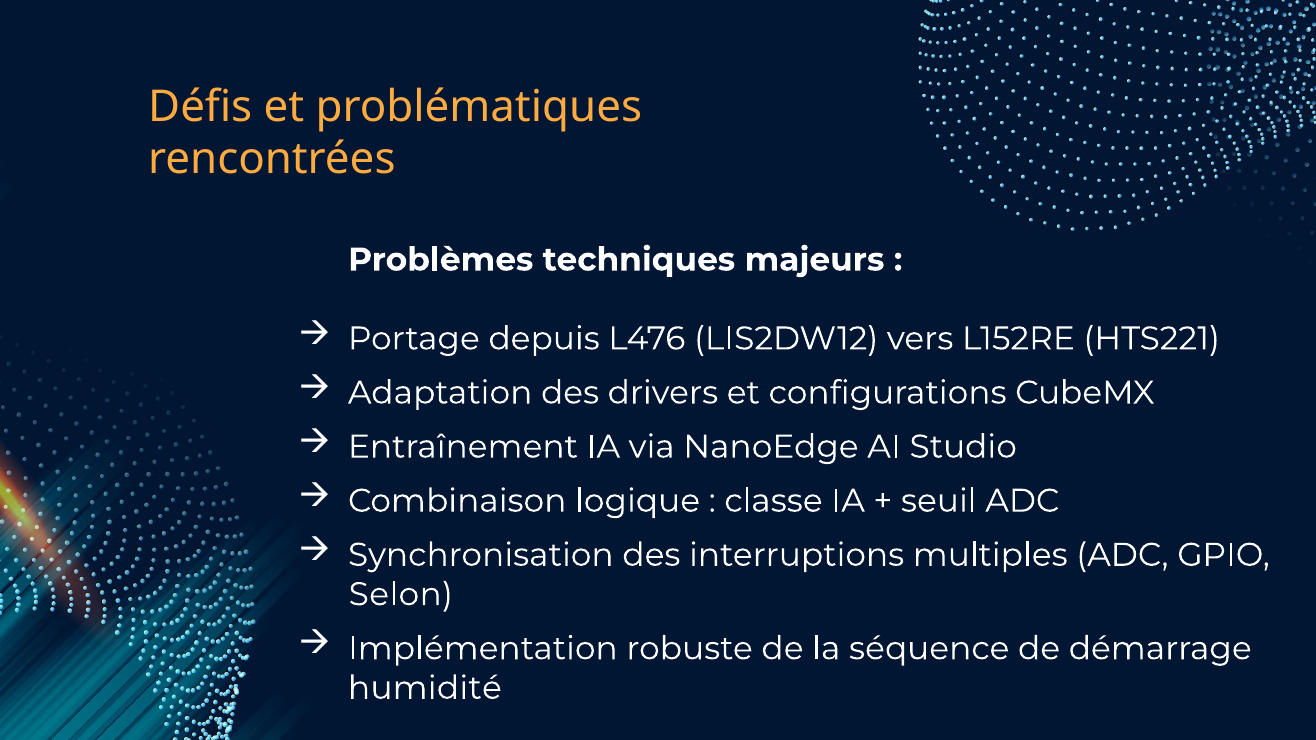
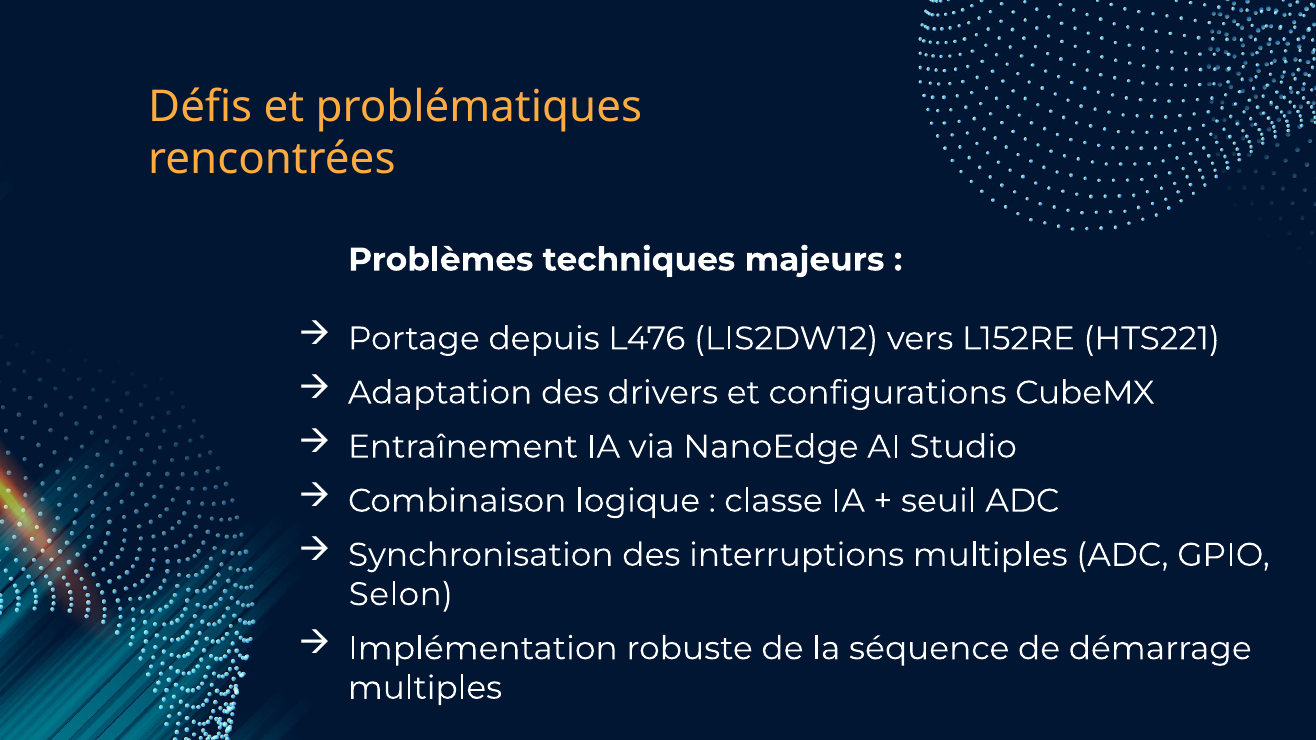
humidité: humidité -> multiples (425, 688)
